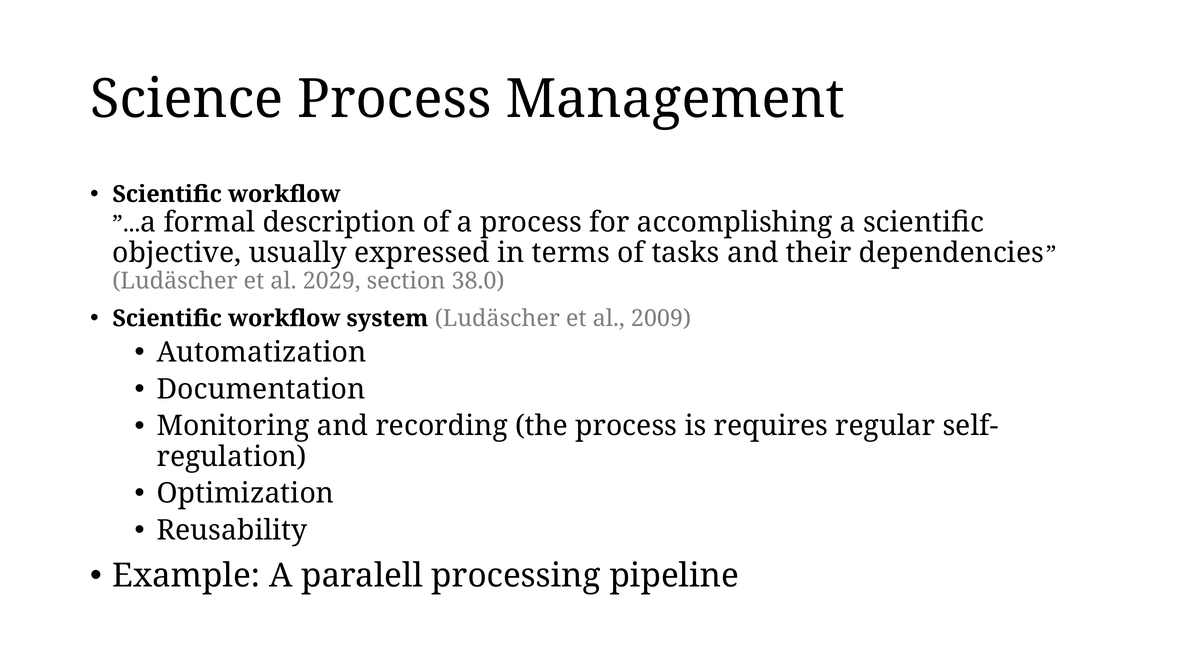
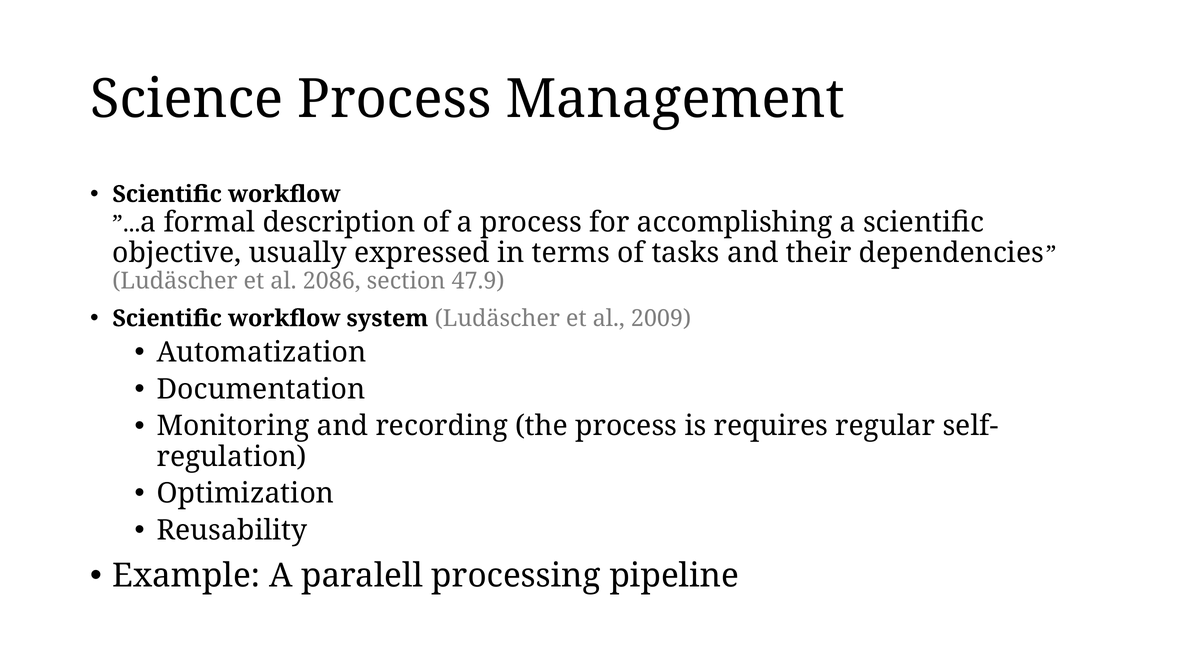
2029: 2029 -> 2086 (332, 281)
38.0: 38.0 -> 47.9 (478, 281)
